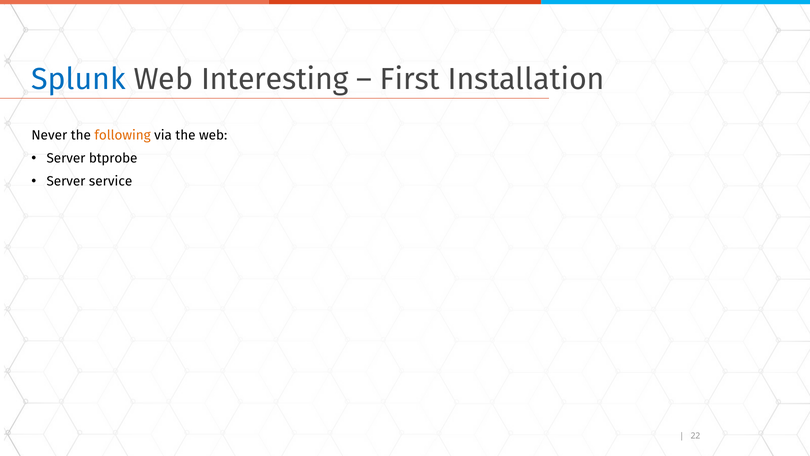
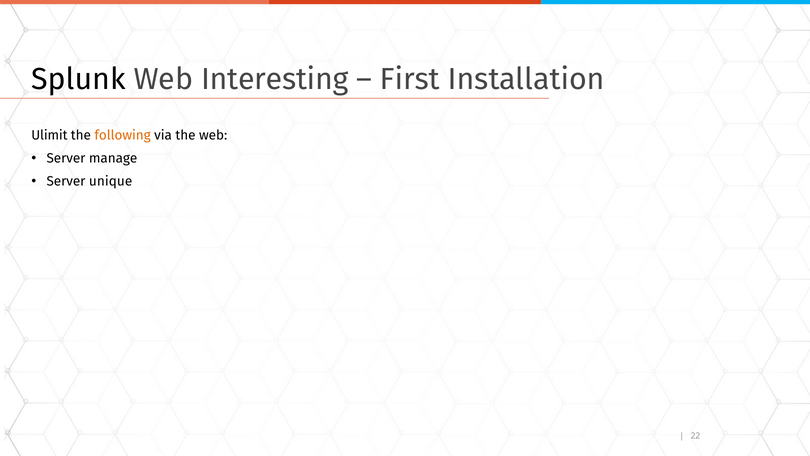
Splunk colour: blue -> black (79, 79)
Never: Never -> Ulimit (49, 135)
btprobe: btprobe -> manage (113, 158)
service: service -> unique (111, 181)
